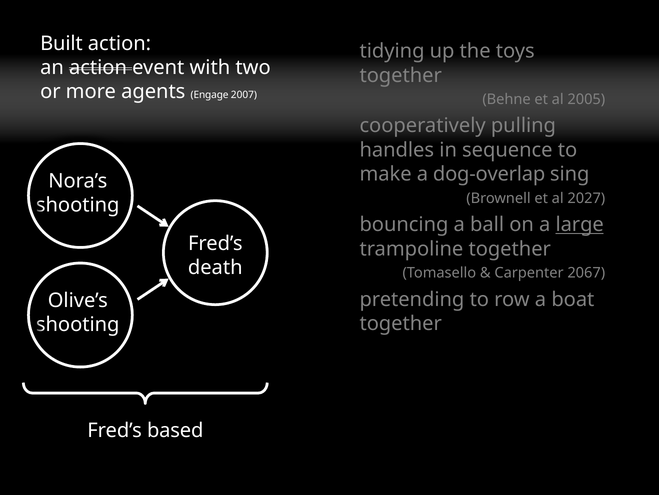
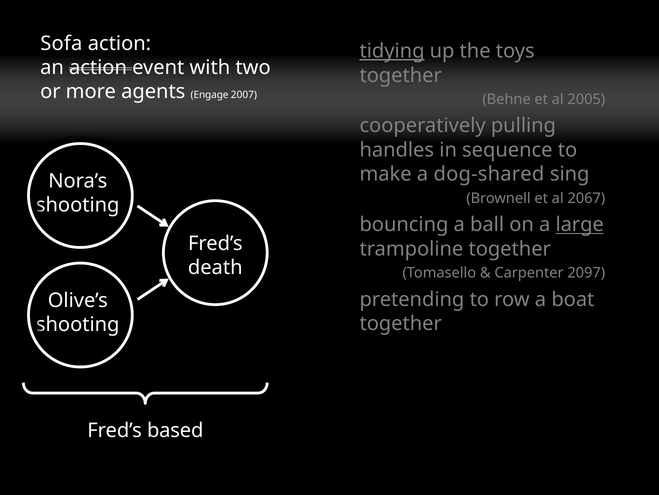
Built: Built -> Sofa (61, 43)
tidying underline: none -> present (392, 51)
dog-overlap: dog-overlap -> dog-shared (489, 174)
2027: 2027 -> 2067 (586, 198)
2067: 2067 -> 2097 (586, 273)
